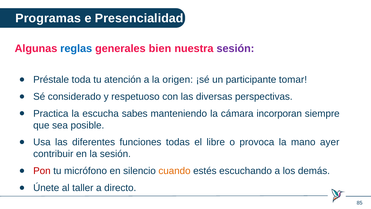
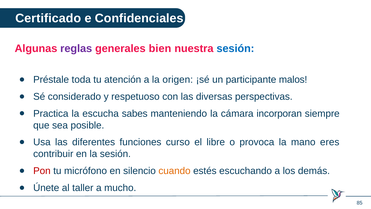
Programas: Programas -> Certificado (48, 18)
Presencialidad: Presencialidad -> Confidenciales (139, 18)
reglas colour: blue -> purple (76, 49)
sesión colour: purple -> blue (235, 49)
tomar: tomar -> malos (293, 80)
todas: todas -> curso (178, 142)
ayer: ayer -> eres (330, 142)
directo: directo -> mucho (120, 188)
